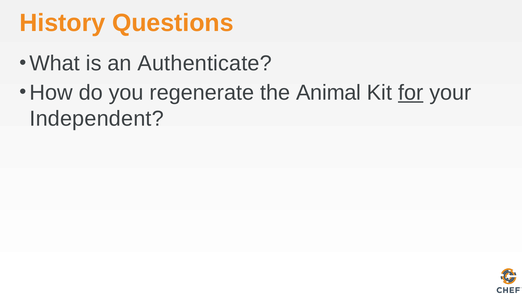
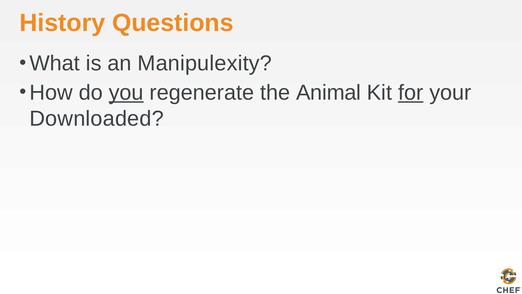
Authenticate: Authenticate -> Manipulexity (205, 63)
you underline: none -> present (126, 93)
Independent: Independent -> Downloaded (97, 119)
